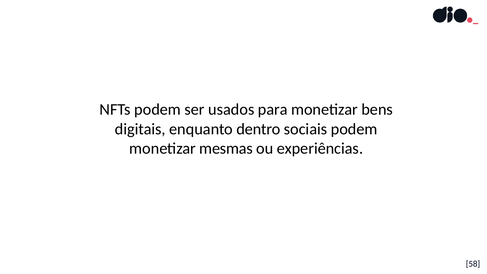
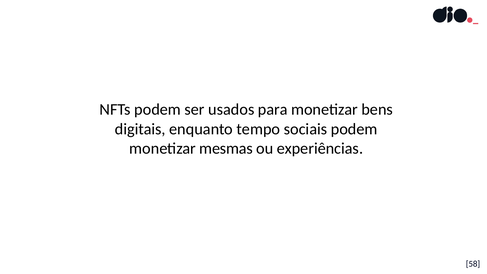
dentro: dentro -> tempo (258, 129)
